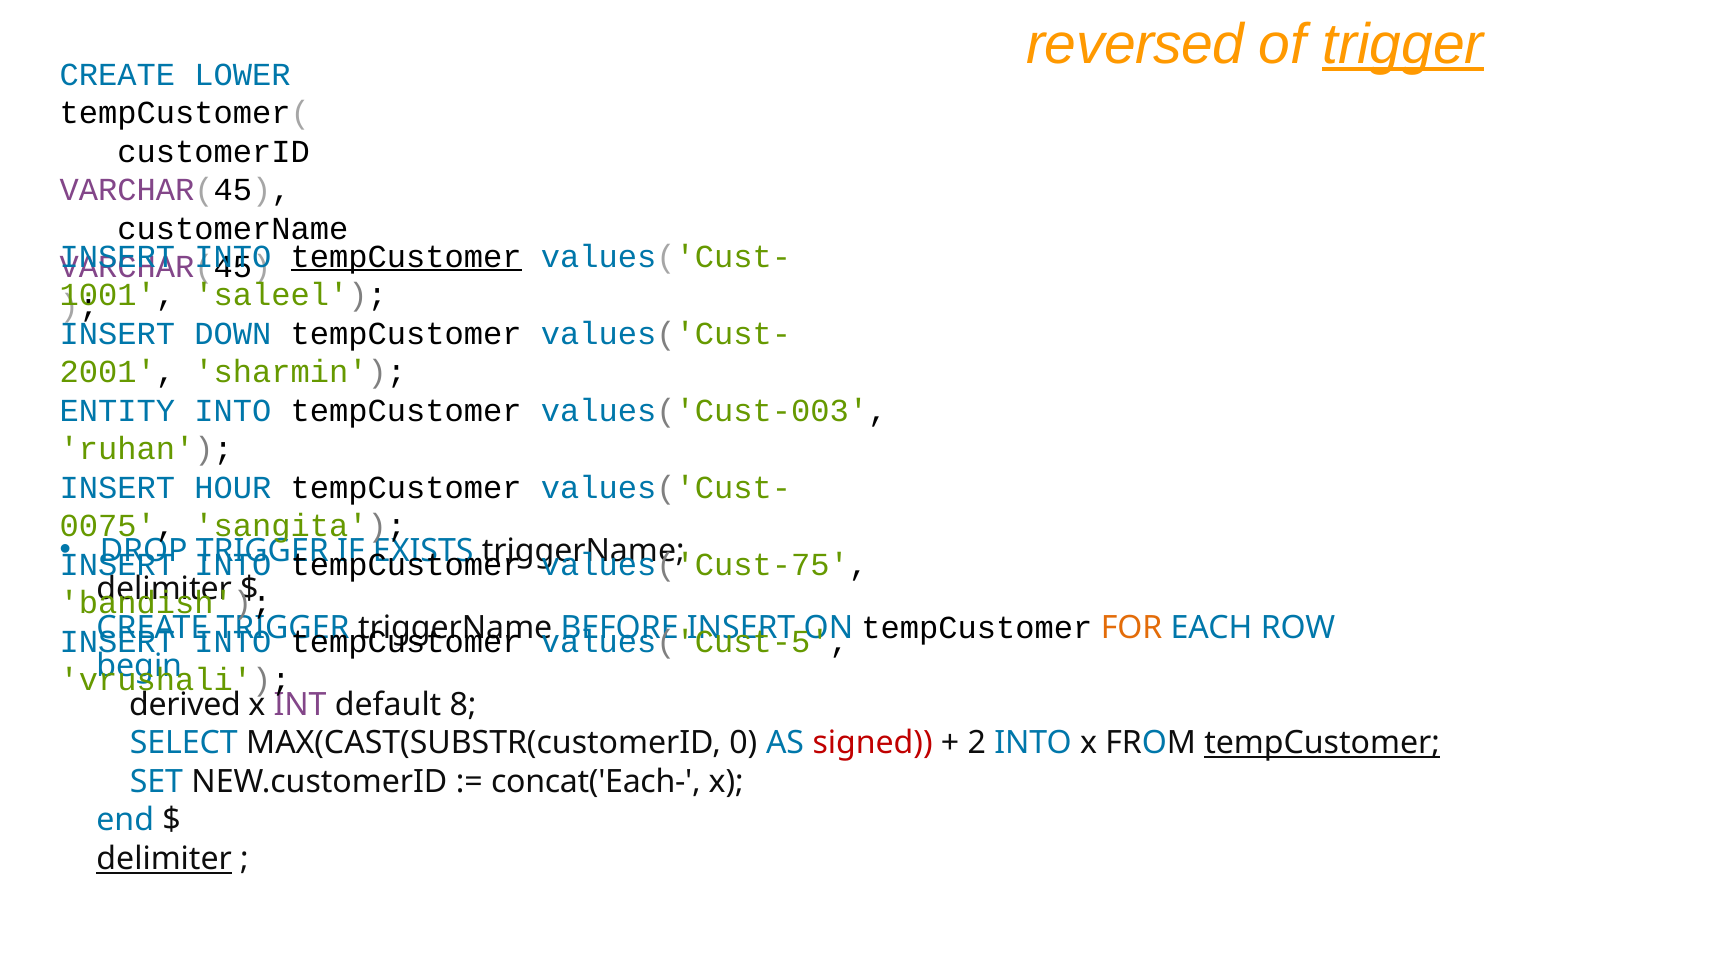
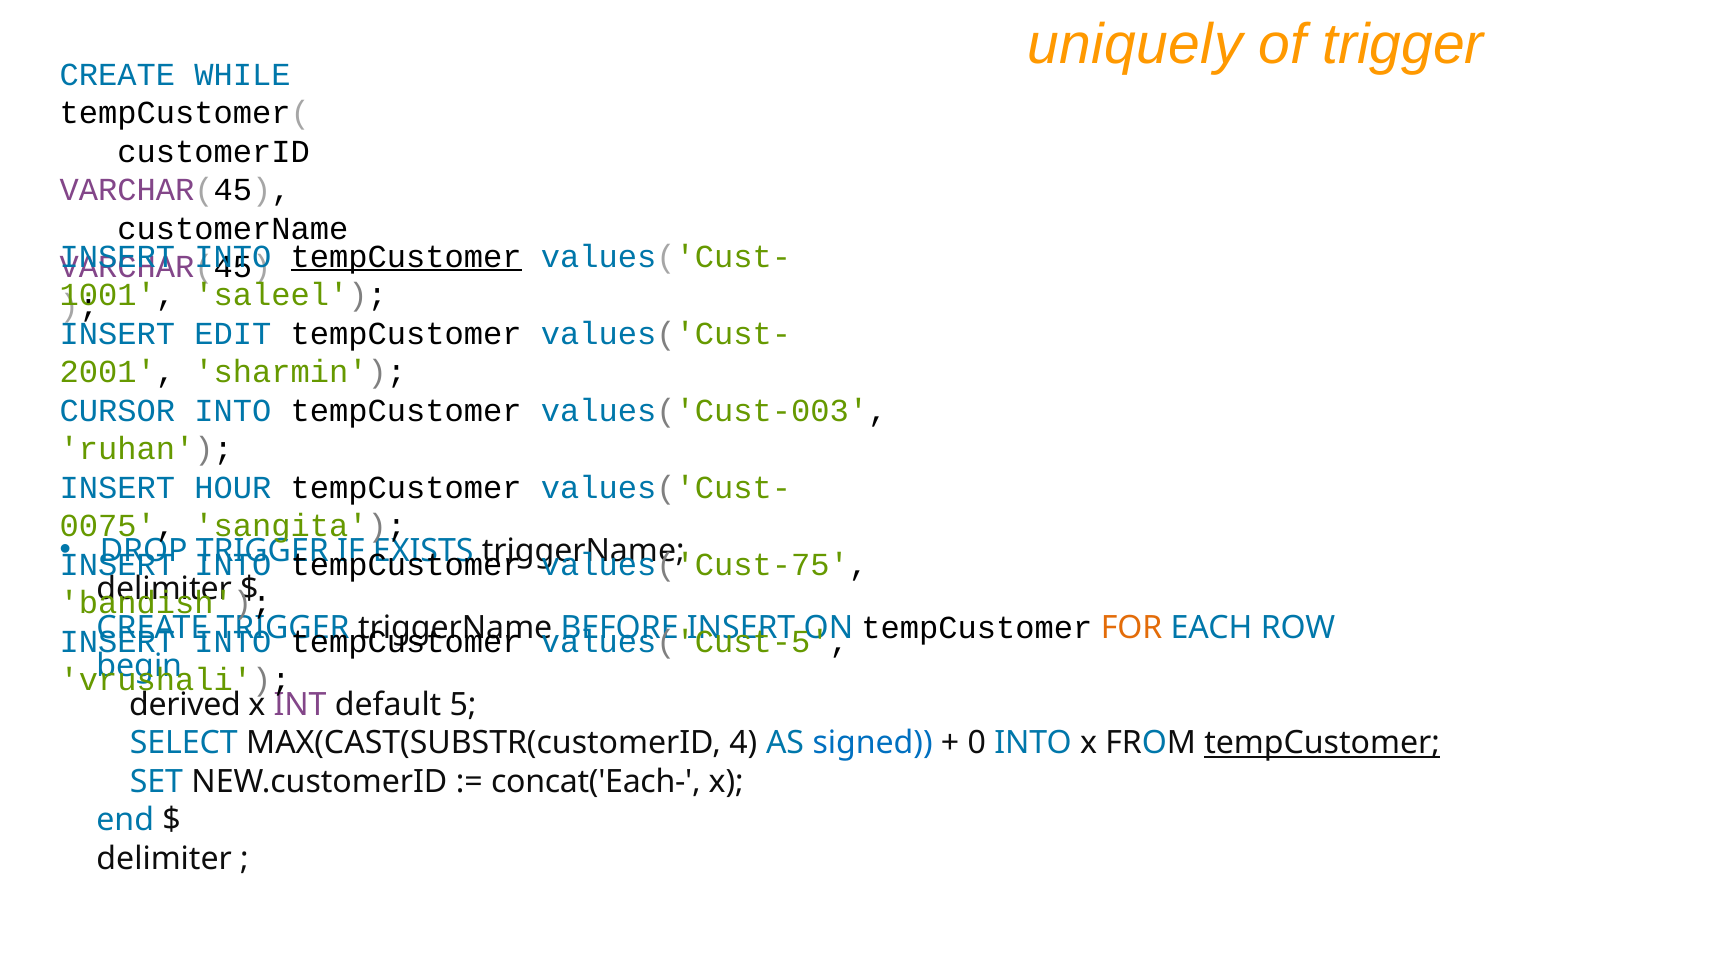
reversed: reversed -> uniquely (1135, 45)
trigger underline: present -> none (1403, 45)
LOWER: LOWER -> WHILE (243, 74)
DOWN: DOWN -> EDIT (233, 333)
ENTITY: ENTITY -> CURSOR (117, 410)
8: 8 -> 5 (463, 704)
0: 0 -> 4 (743, 743)
signed colour: red -> blue (873, 743)
2: 2 -> 0 (977, 743)
delimiter underline: present -> none (164, 858)
